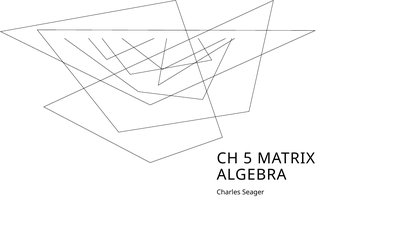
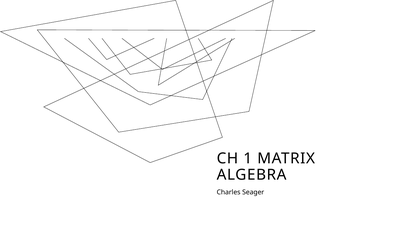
5: 5 -> 1 (248, 159)
